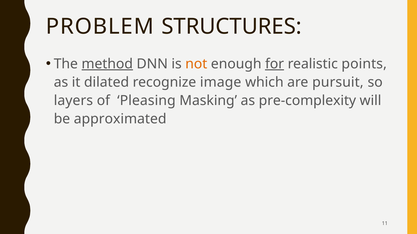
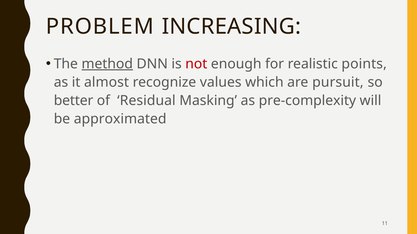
STRUCTURES: STRUCTURES -> INCREASING (231, 26)
not colour: orange -> red (196, 64)
for underline: present -> none (275, 64)
dilated: dilated -> almost (107, 82)
image: image -> values (221, 82)
layers: layers -> better (74, 101)
Pleasing: Pleasing -> Residual (146, 101)
